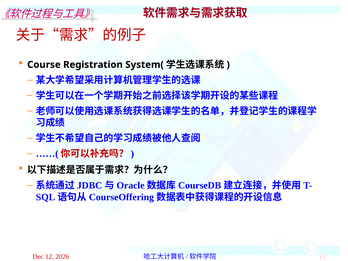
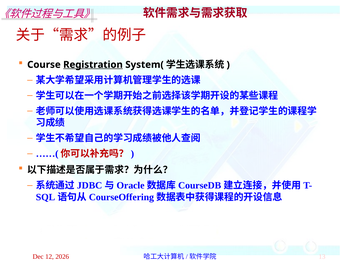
Registration underline: none -> present (93, 65)
